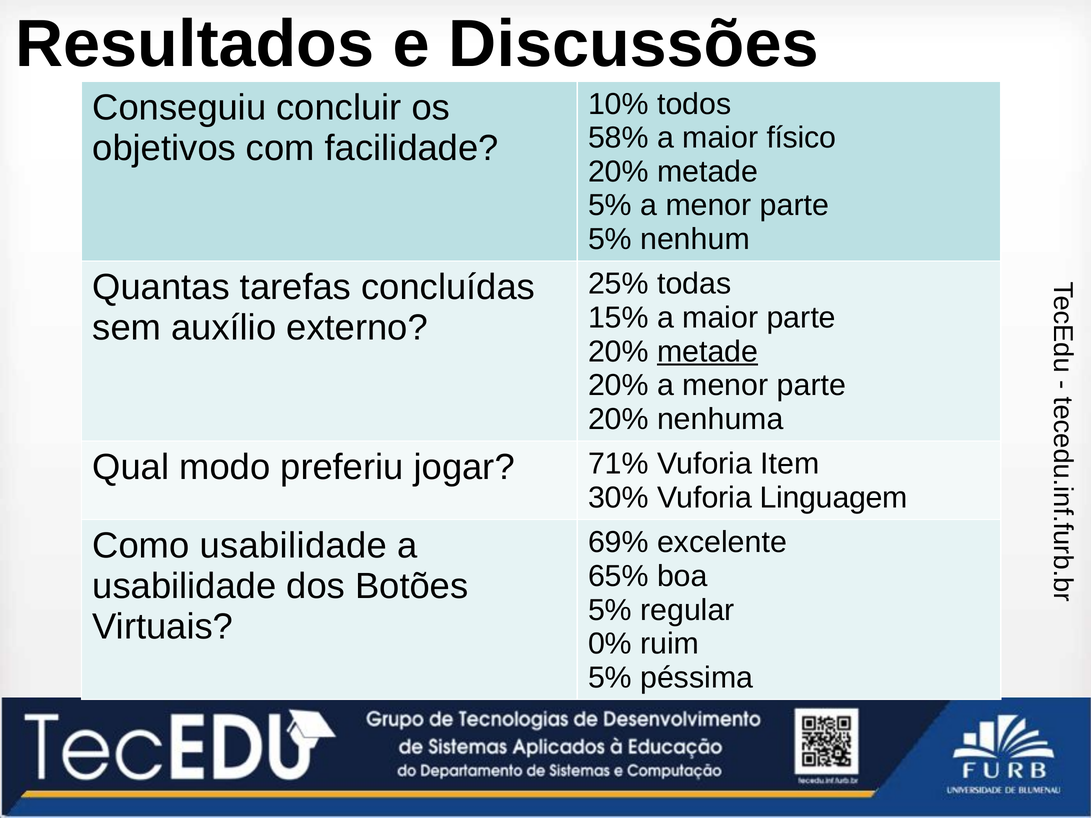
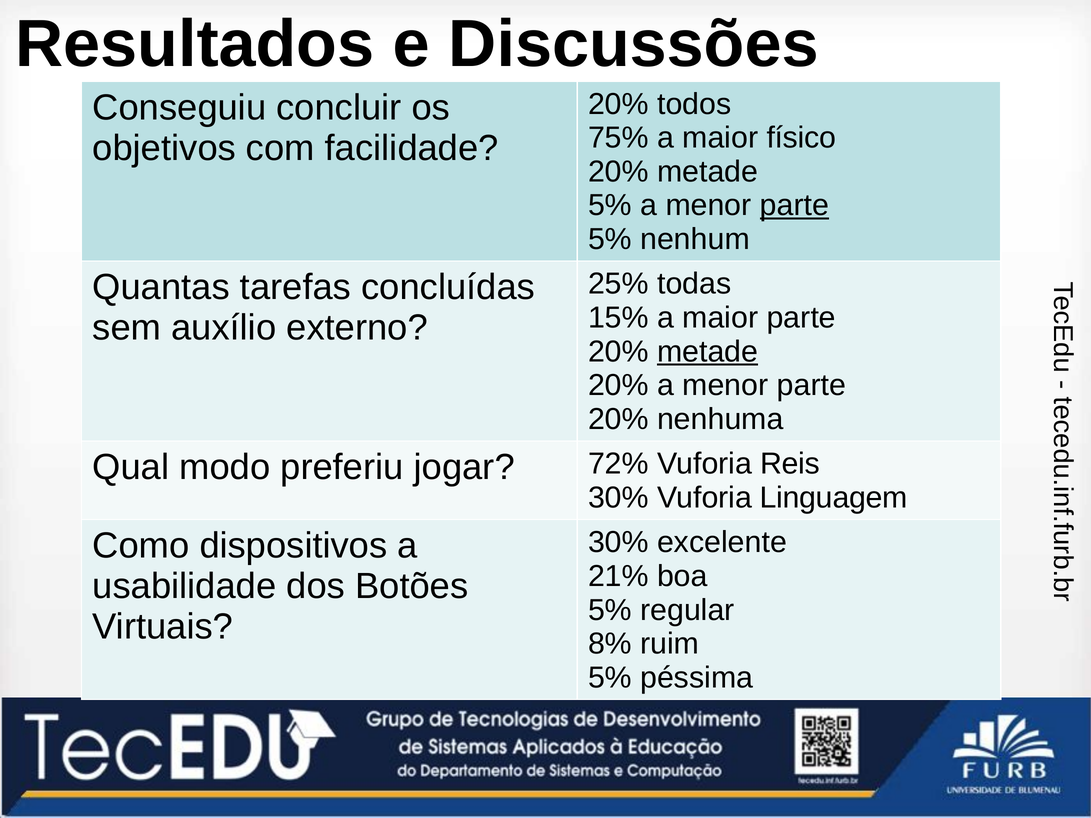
10%: 10% -> 20% (618, 104)
58%: 58% -> 75% (618, 138)
parte underline: none -> present (794, 205)
71%: 71% -> 72% (618, 464)
Item: Item -> Reis (790, 464)
69%: 69% -> 30% (618, 543)
Como usabilidade: usabilidade -> dispositivos (293, 546)
65%: 65% -> 21% (618, 576)
0%: 0% -> 8% (610, 644)
